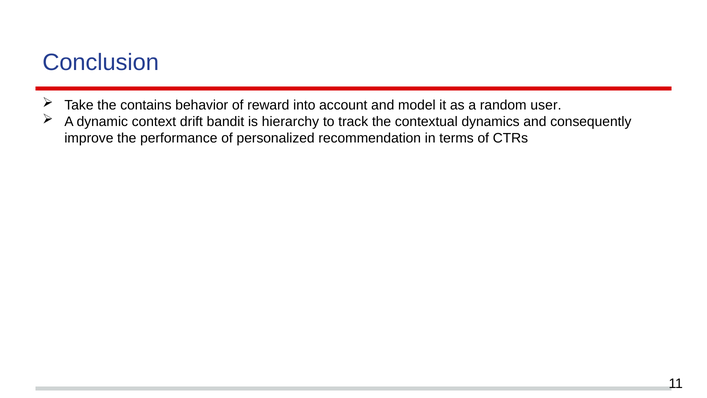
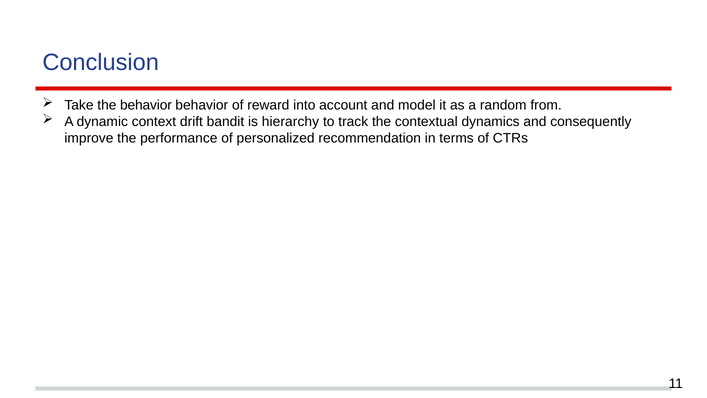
the contains: contains -> behavior (146, 105)
user: user -> from (546, 105)
